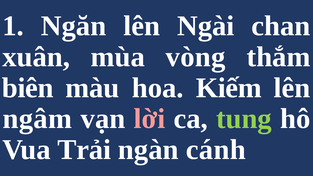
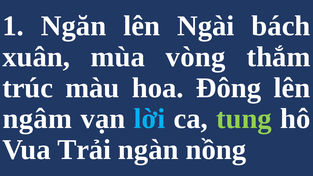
chan: chan -> bách (281, 26)
biên: biên -> trúc (28, 88)
Kiếm: Kiếm -> Ðông (229, 88)
lời colour: pink -> light blue (149, 119)
cánh: cánh -> nồng (216, 150)
